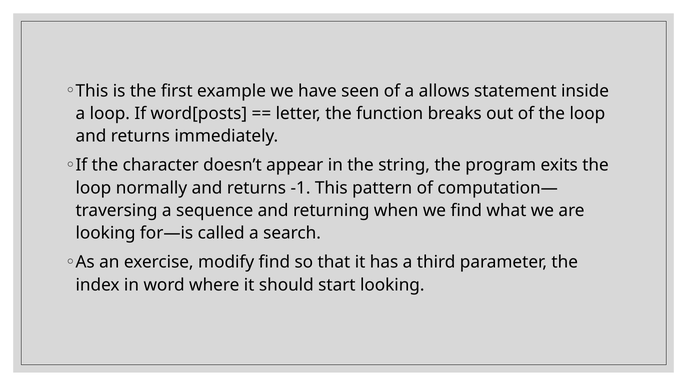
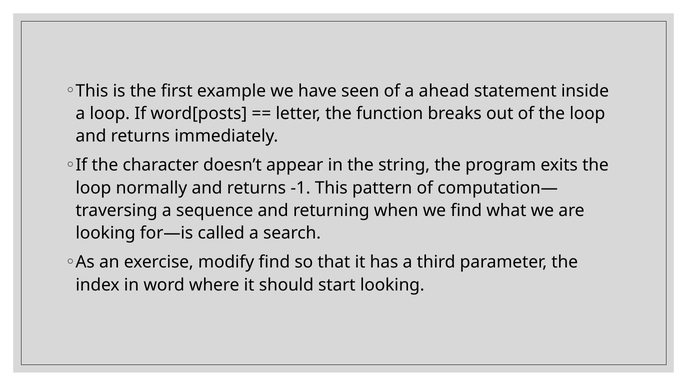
allows: allows -> ahead (444, 91)
